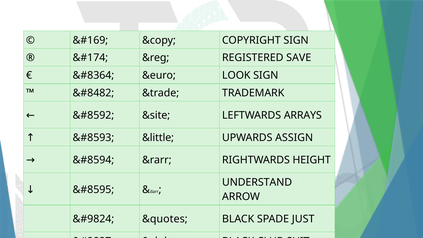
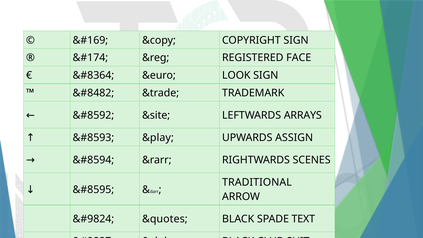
SAVE: SAVE -> FACE (299, 58)
&little: &little -> &play (158, 138)
HEIGHT: HEIGHT -> SCENES (312, 160)
UNDERSTAND: UNDERSTAND -> TRADITIONAL (257, 182)
JUST: JUST -> TEXT (303, 219)
